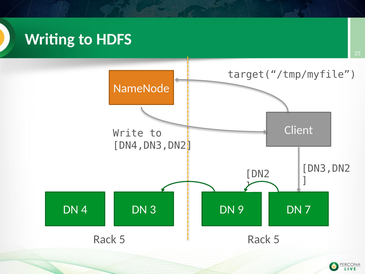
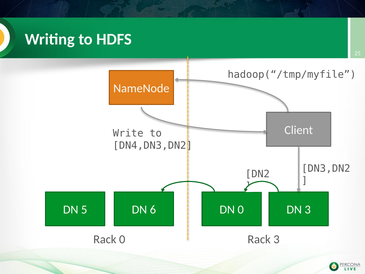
target(“/tmp/myfile: target(“/tmp/myfile -> hadoop(“/tmp/myfile (292, 74)
4: 4 -> 5 (84, 210)
3: 3 -> 6 (153, 210)
DN 9: 9 -> 0 (241, 210)
DN 7: 7 -> 3 (308, 210)
5: 5 -> 0 (122, 239)
5: 5 -> 3 (276, 239)
